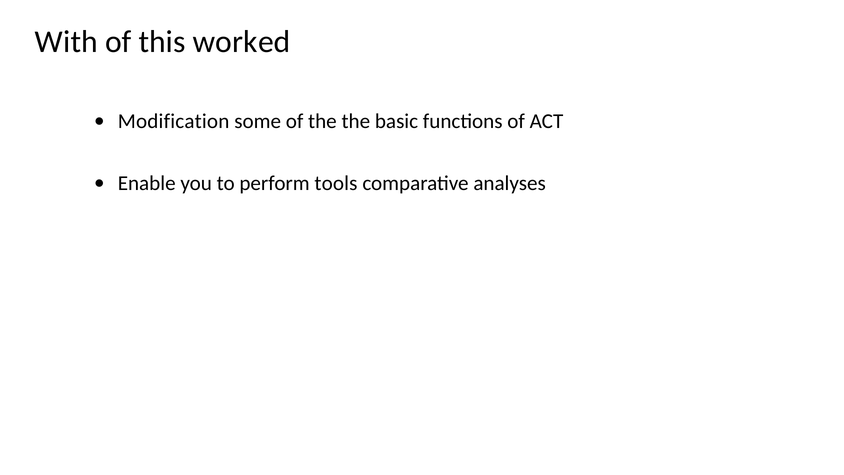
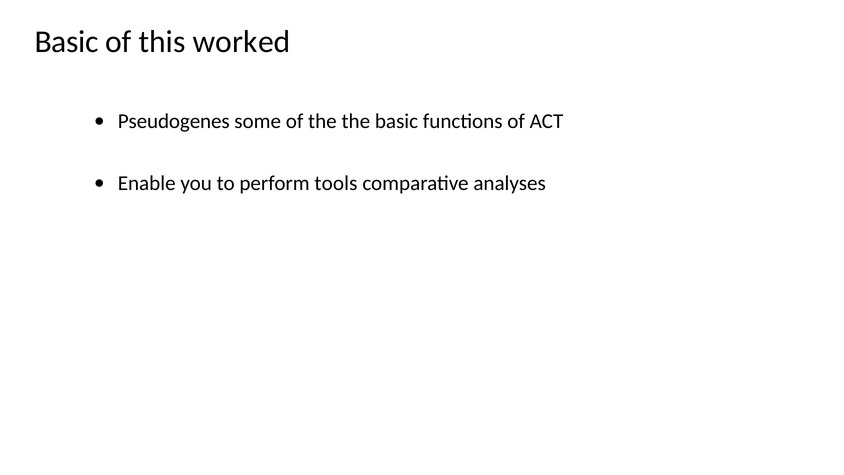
With: With -> Basic (67, 42)
Modification: Modification -> Pseudogenes (174, 121)
